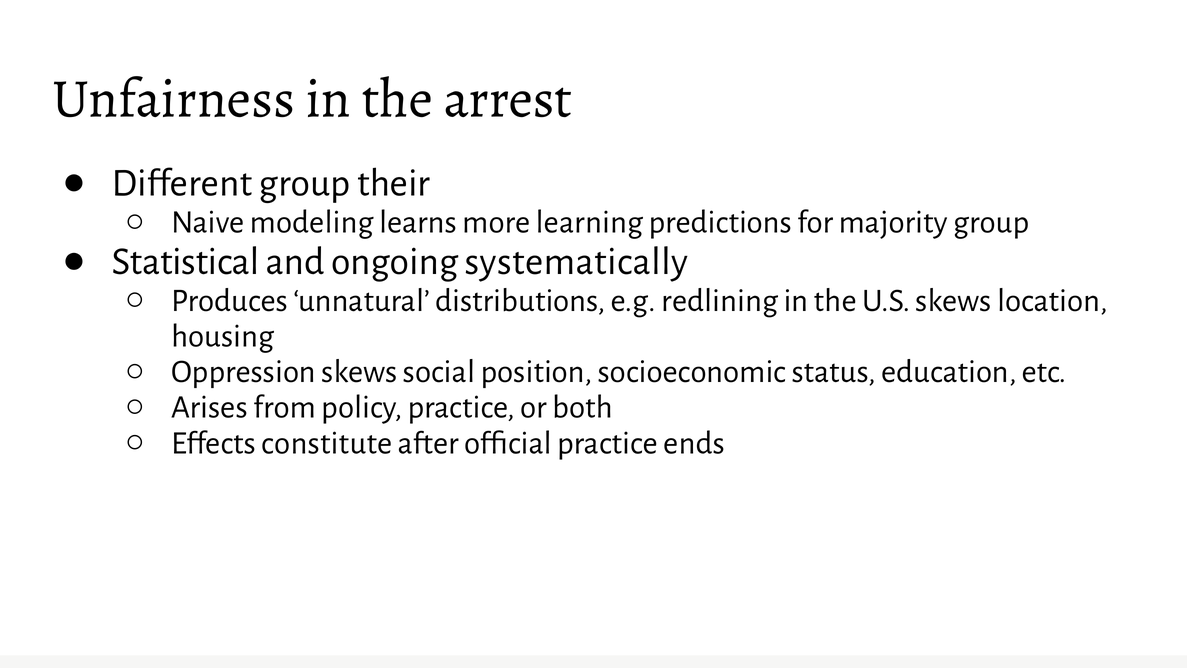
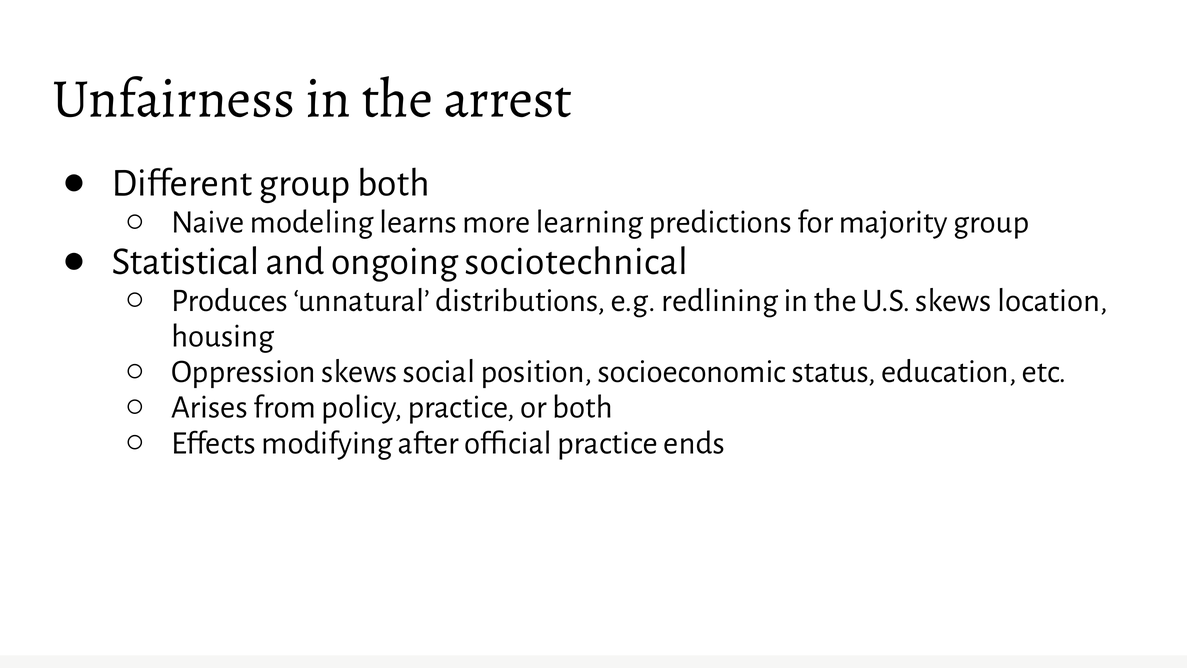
group their: their -> both (394, 183)
systematically: systematically -> sociotechnical (577, 261)
constitute: constitute -> modifying (327, 442)
